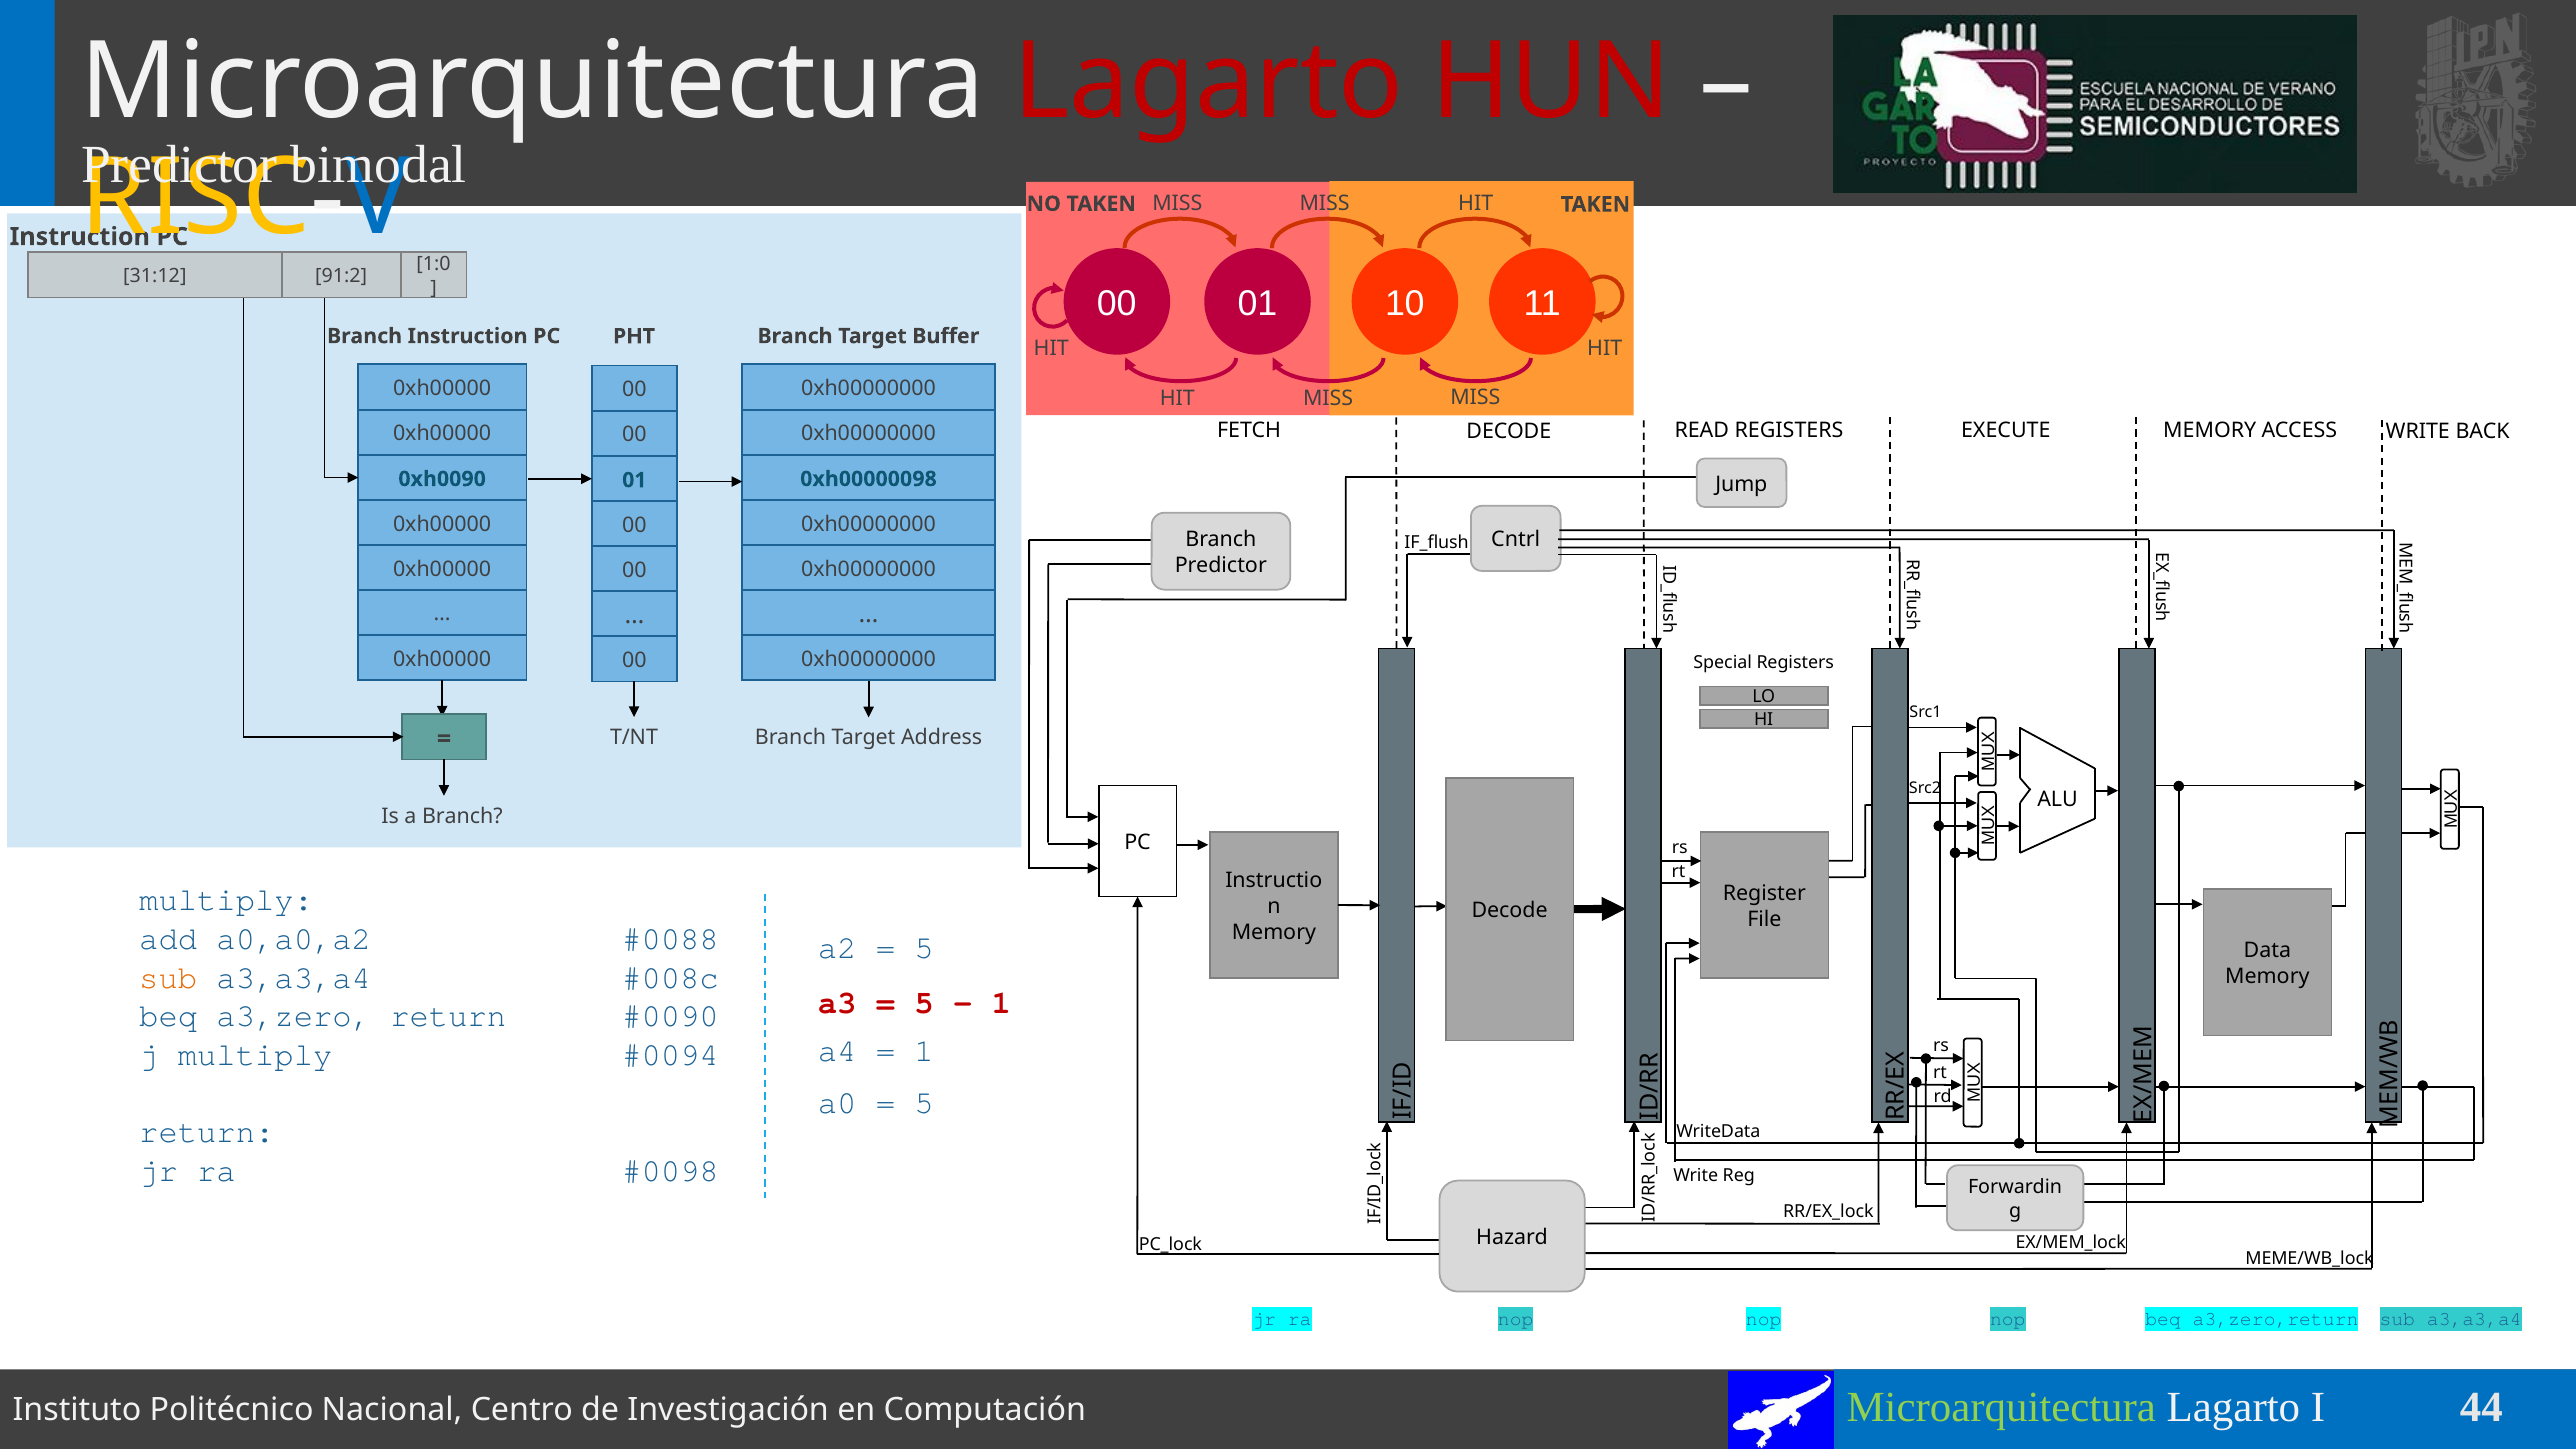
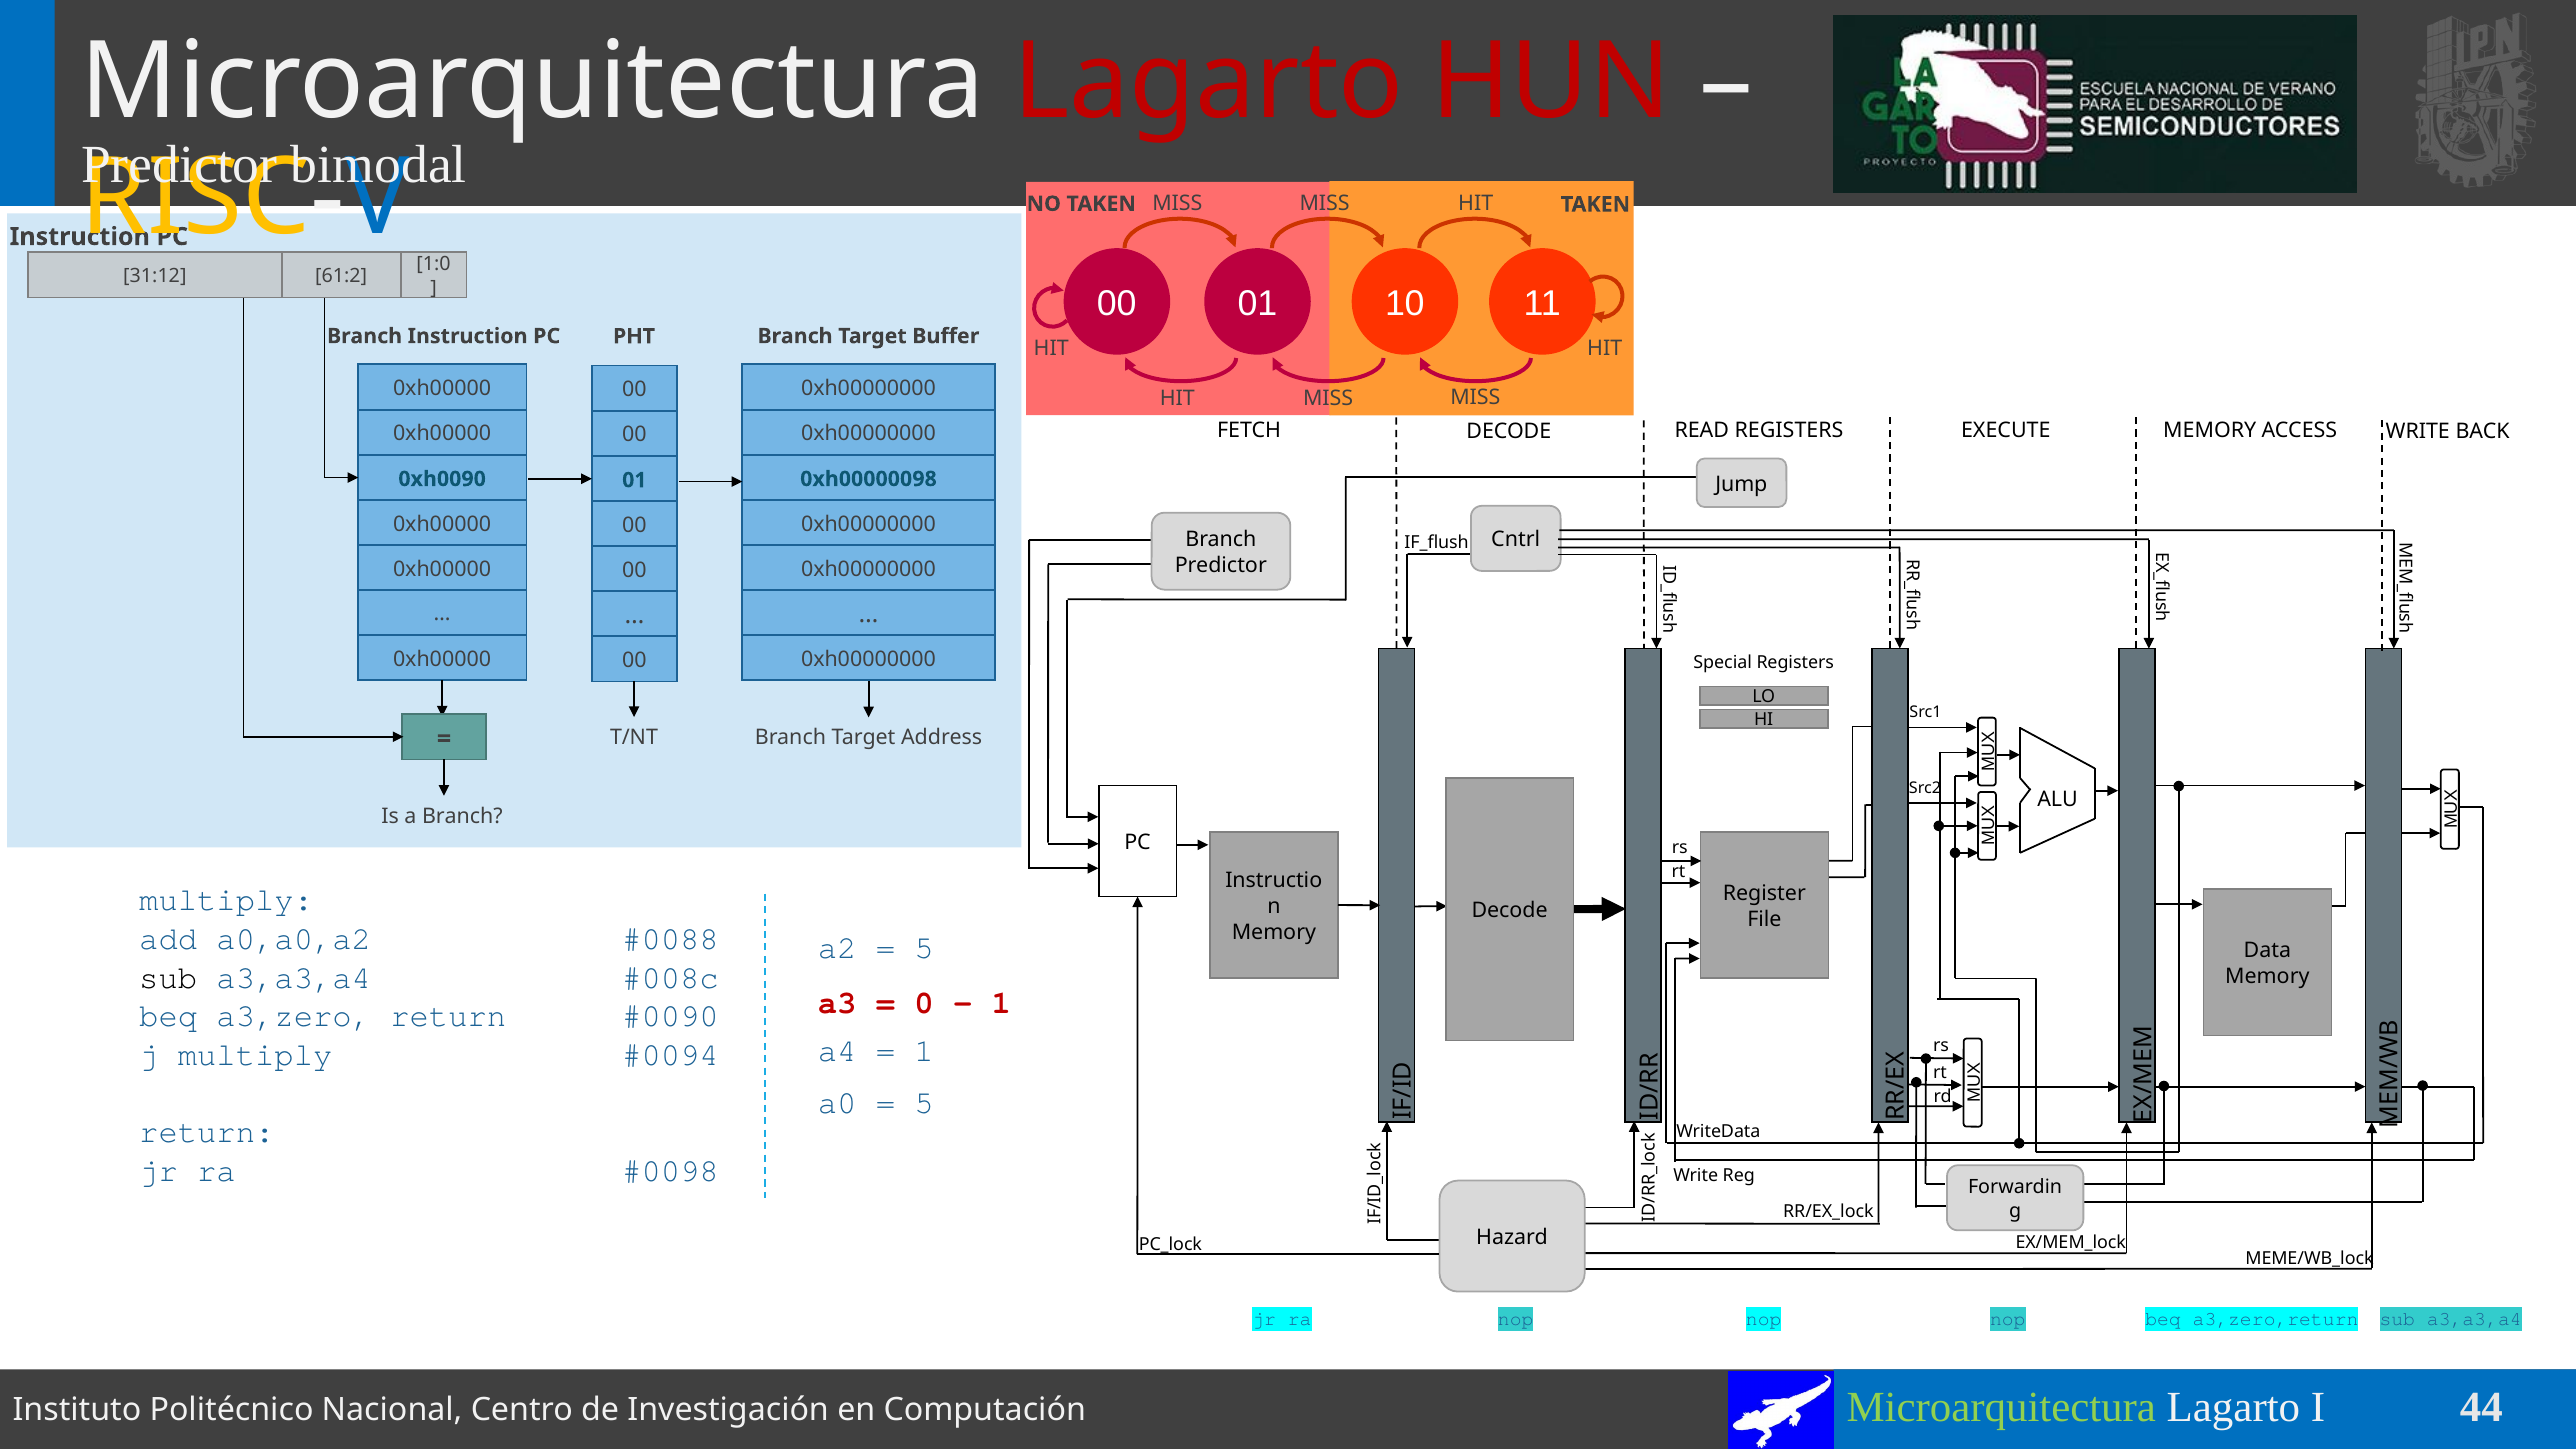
91:2: 91:2 -> 61:2 (341, 276)
sub colour: orange -> black (168, 977)
5: 5 -> 0 (924, 1003)
